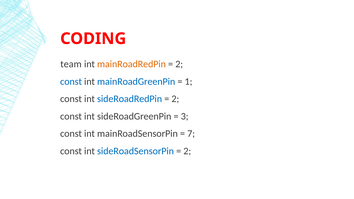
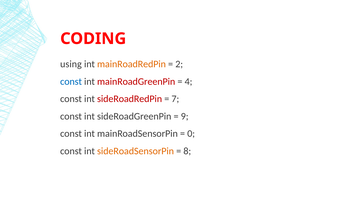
team: team -> using (71, 64)
mainRoadGreenPin colour: blue -> red (136, 82)
1: 1 -> 4 (189, 82)
sideRoadRedPin colour: blue -> red (130, 99)
2: 2 -> 7 (175, 99)
3: 3 -> 9 (185, 116)
7: 7 -> 0 (191, 134)
sideRoadSensorPin colour: blue -> orange (136, 151)
2: 2 -> 8 (187, 151)
